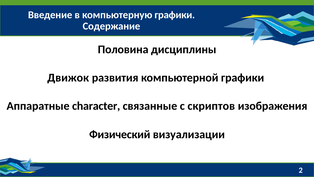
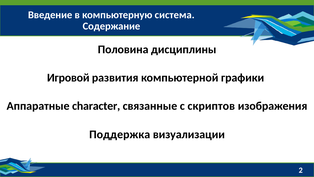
компьютерную графики: графики -> система (175, 15)
Движок: Движок -> Игровой (68, 78)
Физический: Физический -> Поддержка (120, 134)
